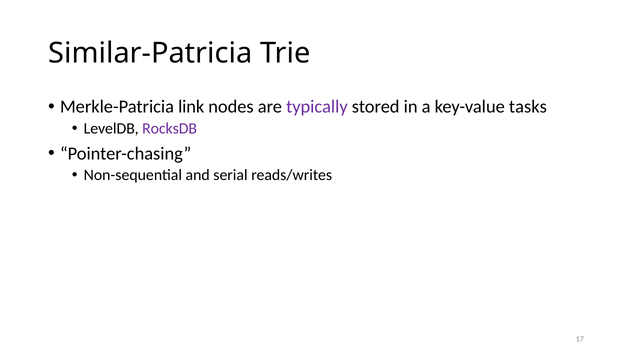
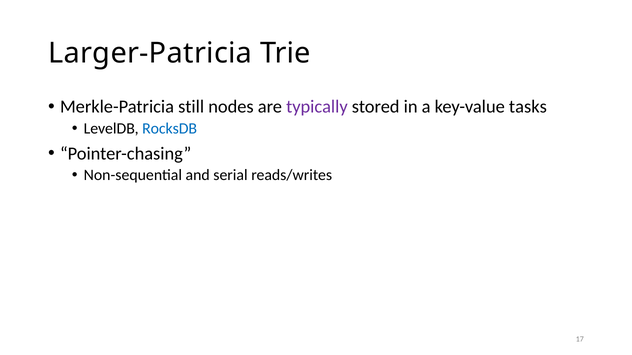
Similar-Patricia: Similar-Patricia -> Larger-Patricia (150, 53)
link: link -> still (191, 107)
RocksDB colour: purple -> blue (170, 129)
